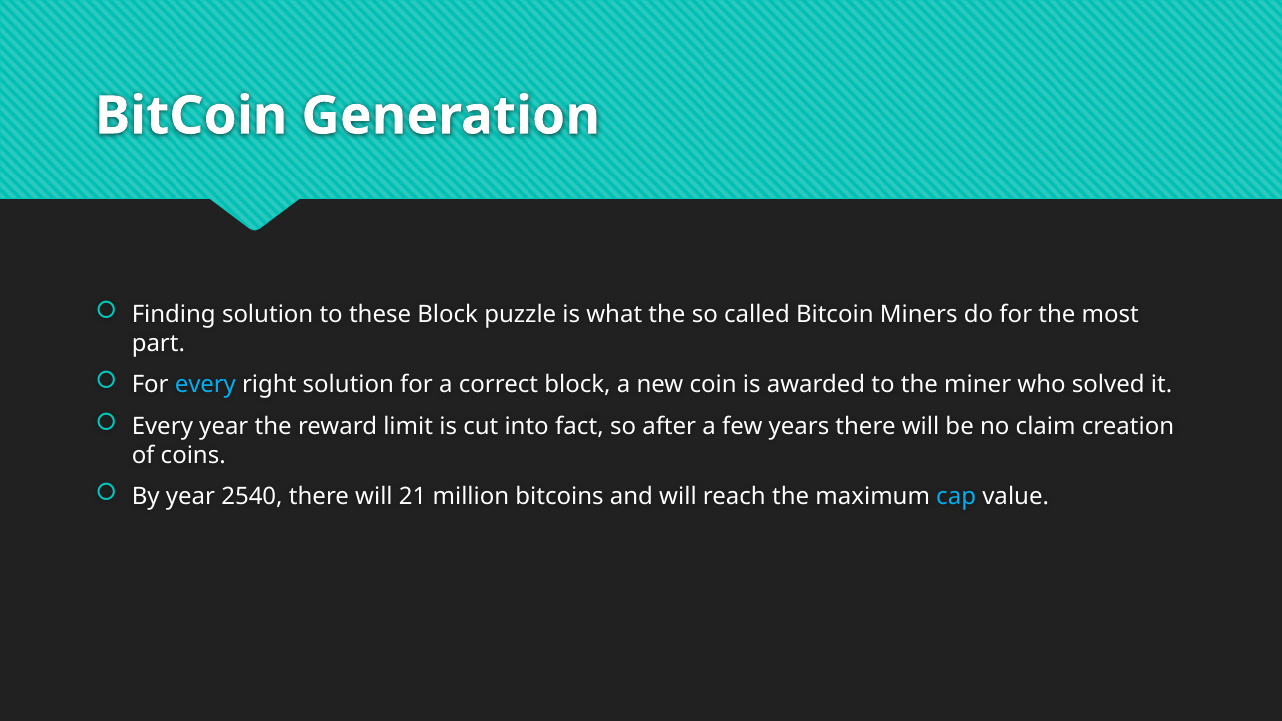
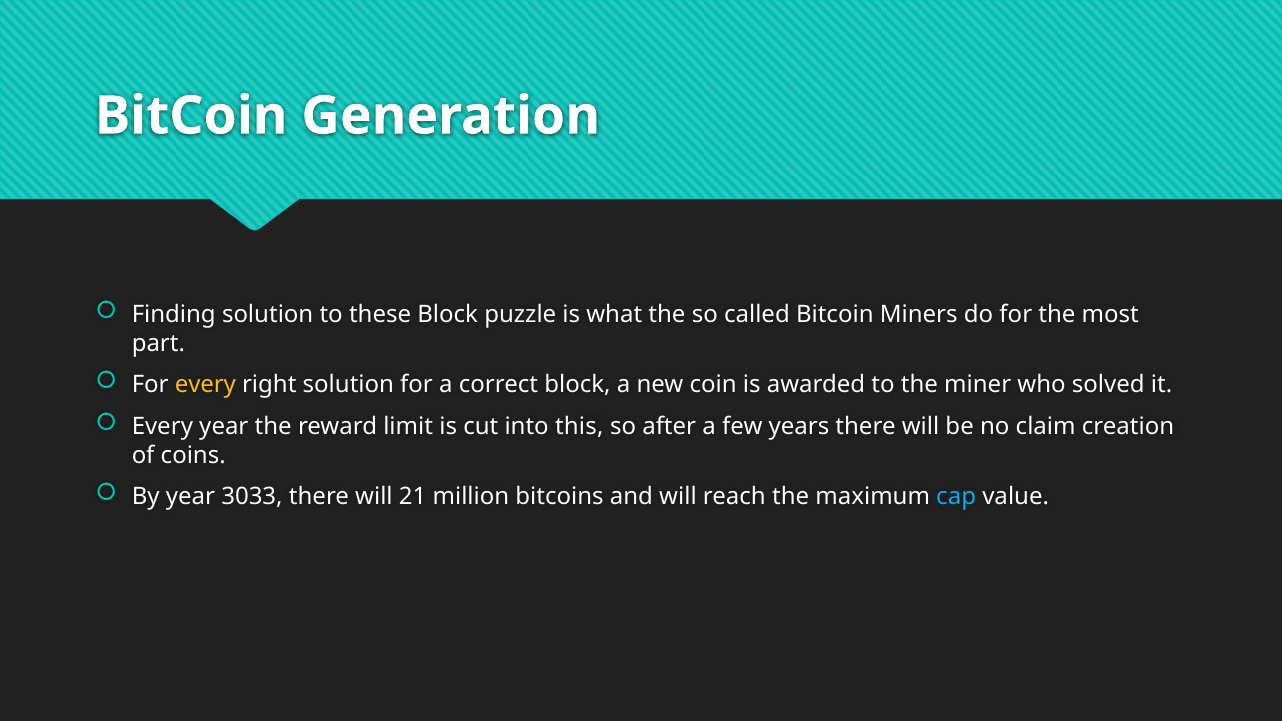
every colour: light blue -> yellow (205, 385)
fact: fact -> this (579, 427)
2540: 2540 -> 3033 (252, 497)
